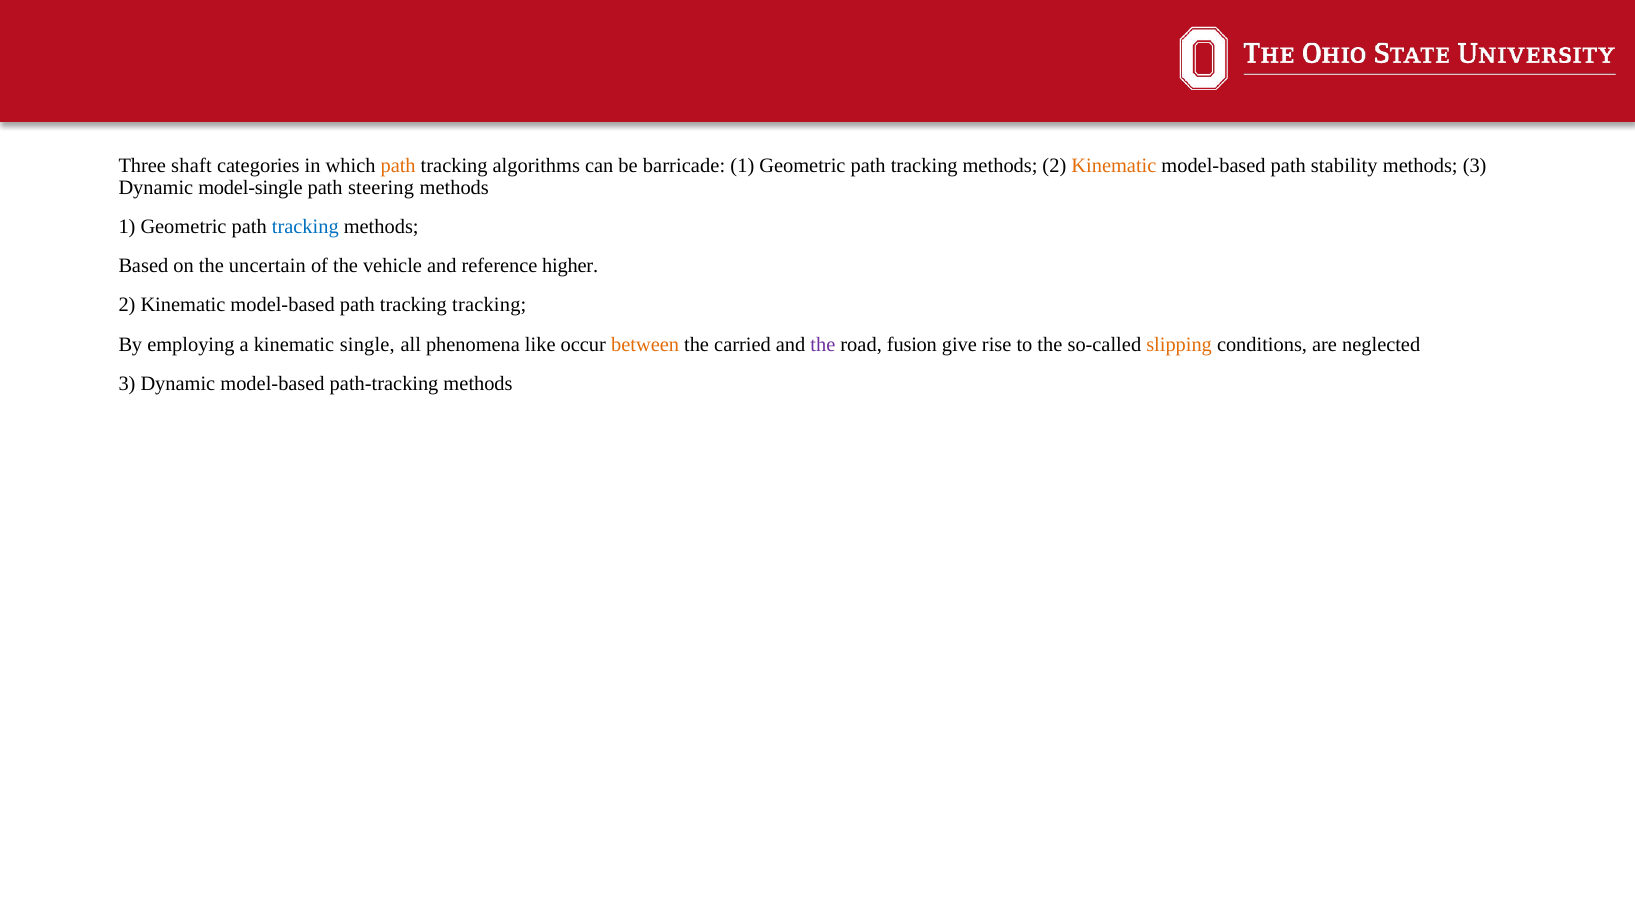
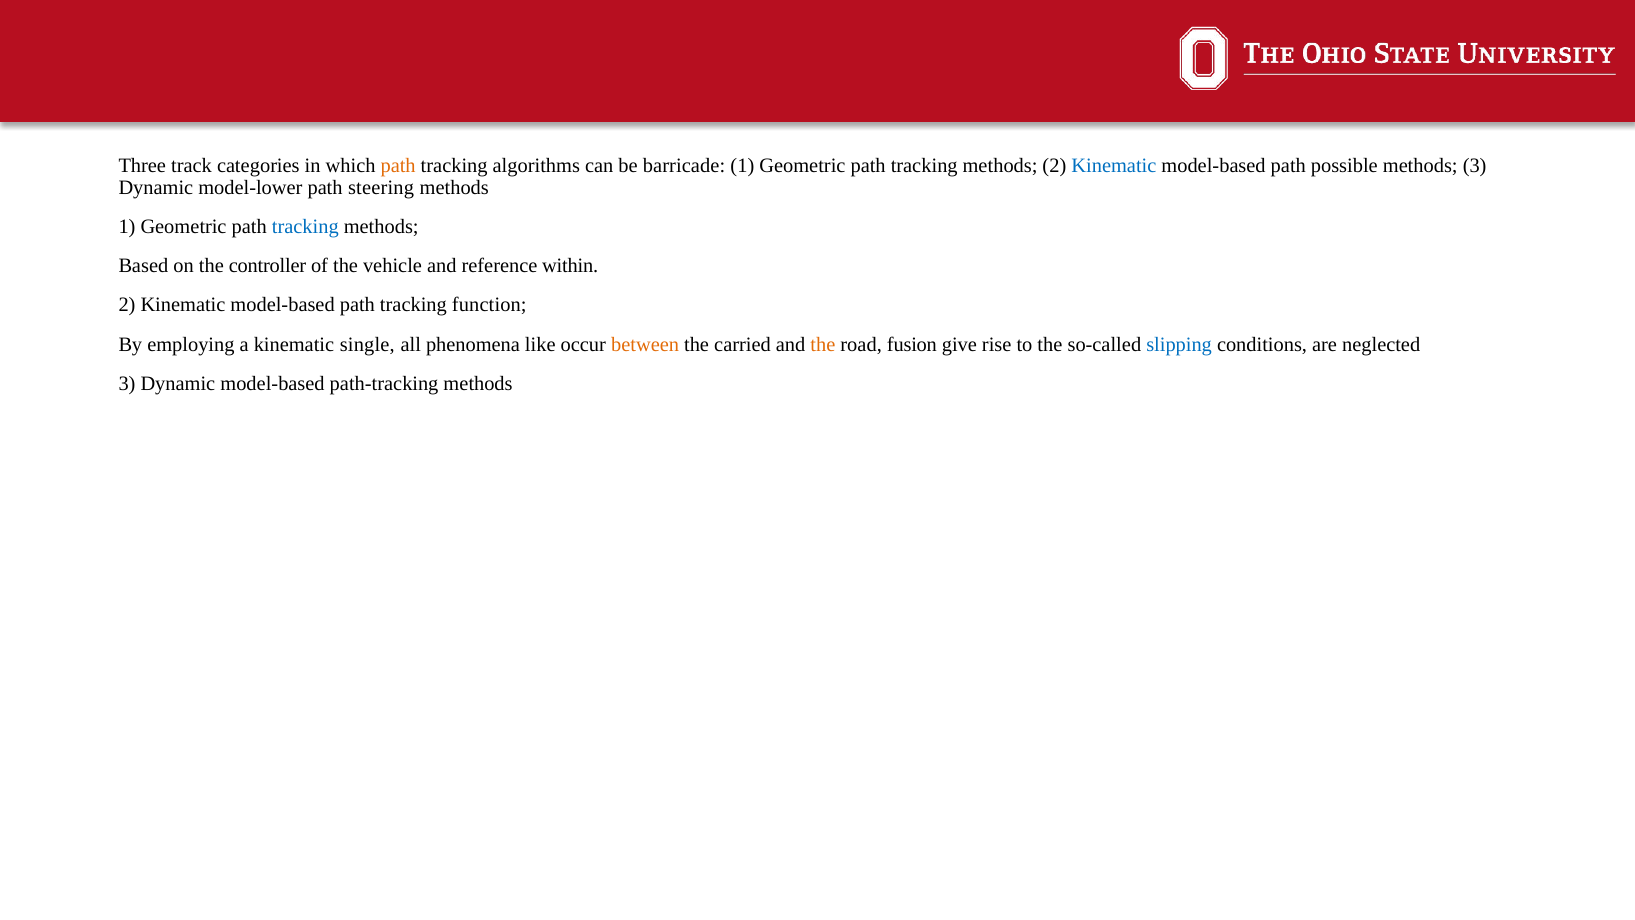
shaft: shaft -> track (192, 166)
Kinematic colour: orange -> blue (1114, 166)
stability: stability -> possible (1344, 166)
model-single: model-single -> model-lower (250, 188)
uncertain: uncertain -> controller (267, 266)
higher: higher -> within (570, 266)
tracking tracking: tracking -> function (489, 305)
the colour: purple -> orange (823, 344)
slipping colour: orange -> blue (1179, 344)
